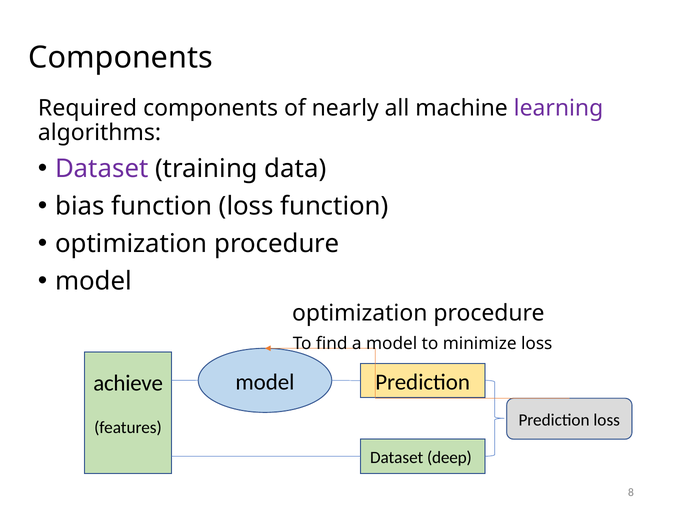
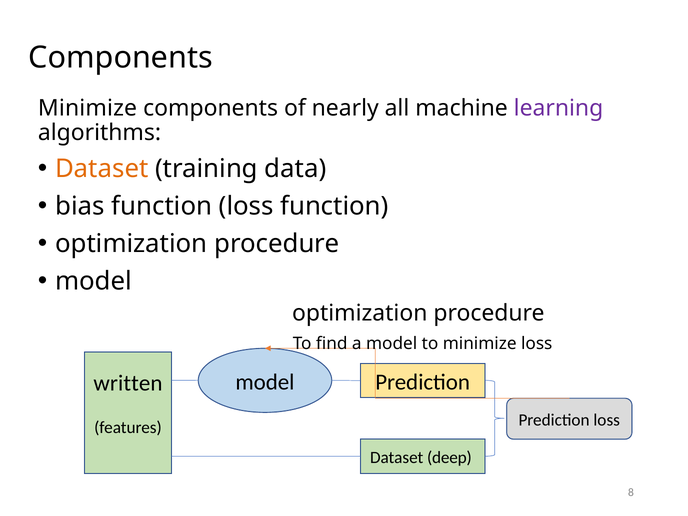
Required: Required -> Minimize (87, 108)
Dataset colour: purple -> orange (102, 169)
achieve: achieve -> written (128, 383)
